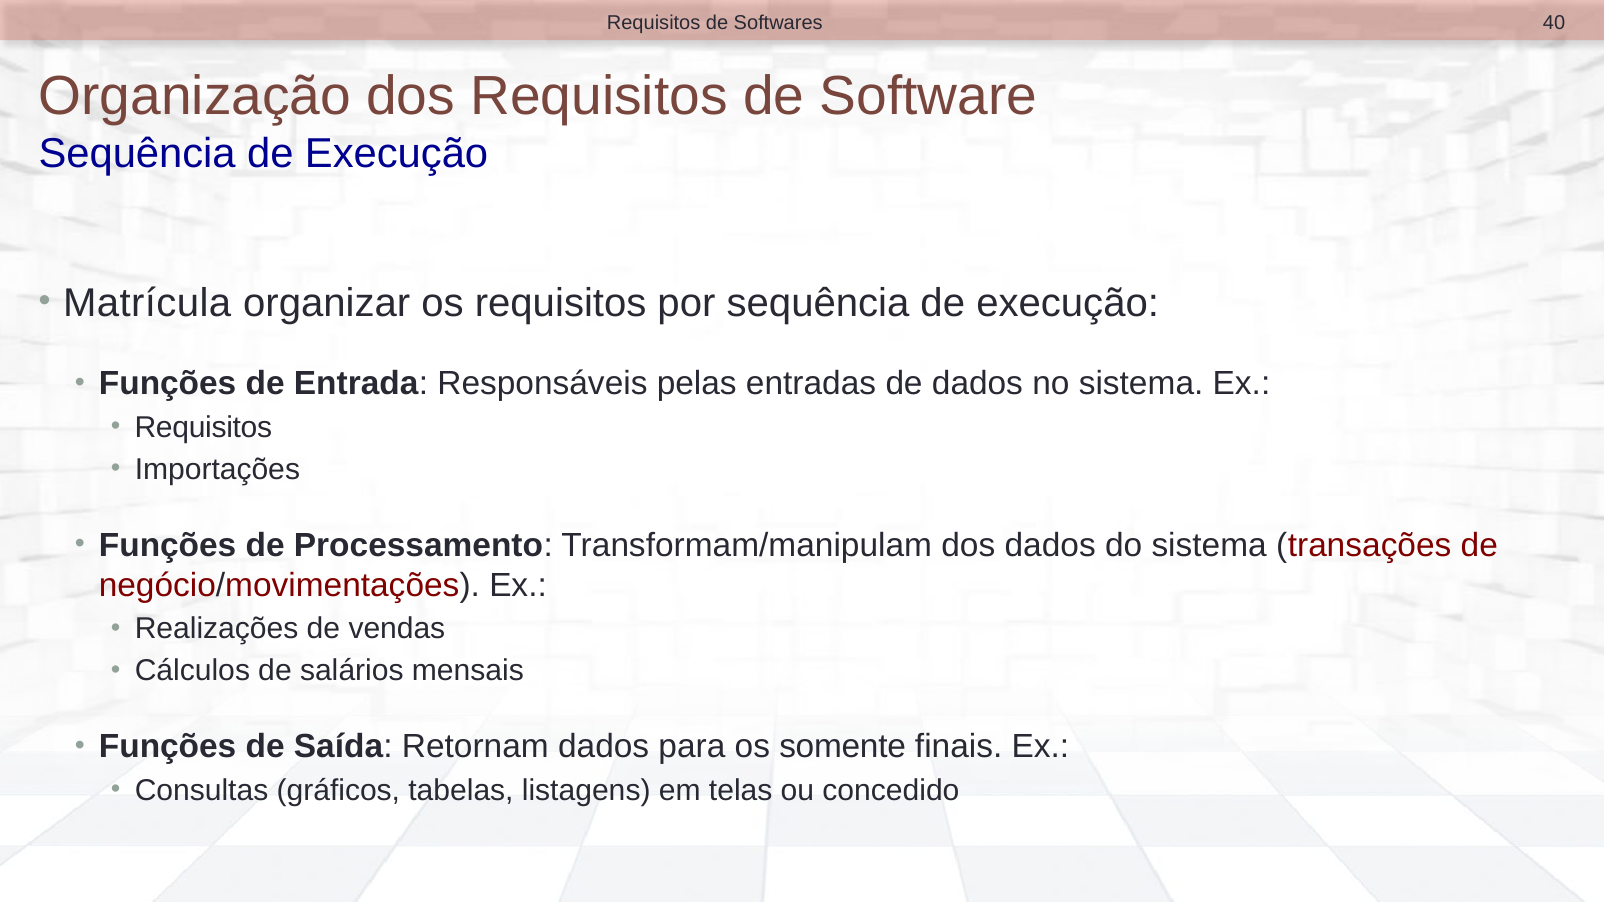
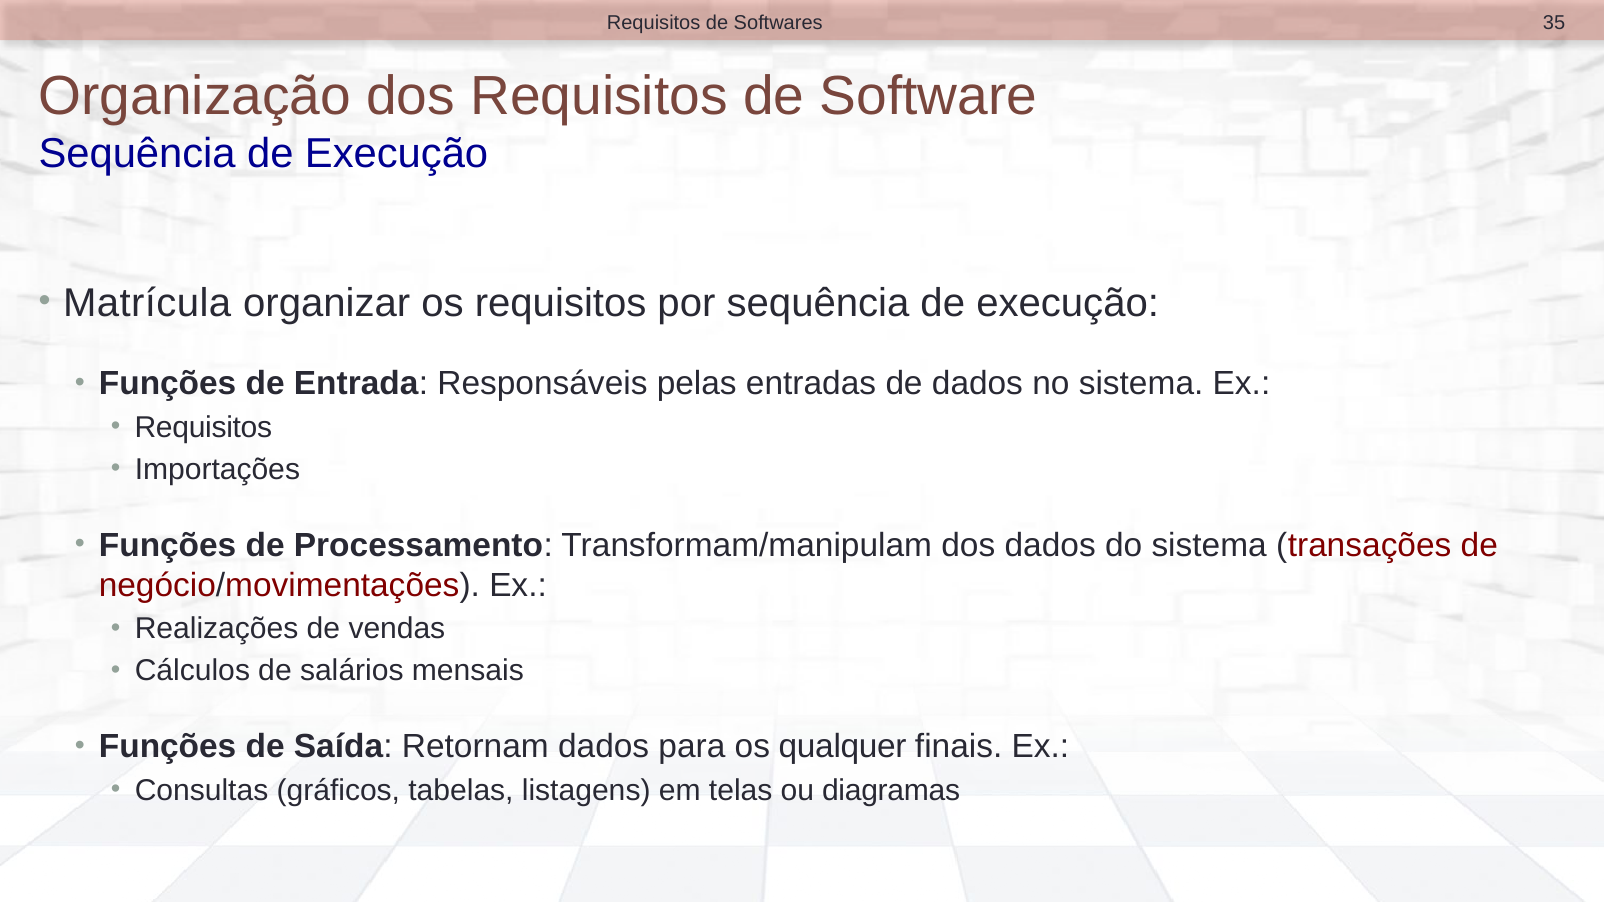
40: 40 -> 35 (1554, 23)
somente: somente -> qualquer (843, 747)
concedido: concedido -> diagramas (891, 791)
